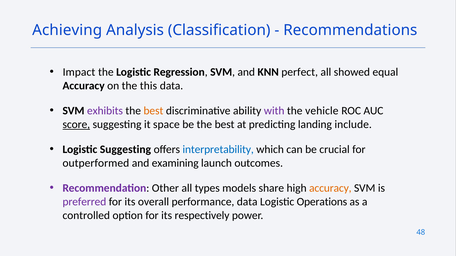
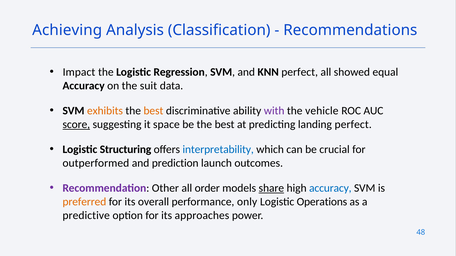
this: this -> suit (148, 86)
exhibits colour: purple -> orange (105, 111)
landing include: include -> perfect (353, 125)
Logistic Suggesting: Suggesting -> Structuring (126, 150)
examining: examining -> prediction (175, 163)
types: types -> order (207, 188)
share underline: none -> present (271, 188)
accuracy colour: orange -> blue (330, 188)
preferred colour: purple -> orange (84, 202)
performance data: data -> only (247, 202)
controlled: controlled -> predictive (86, 216)
respectively: respectively -> approaches (202, 216)
